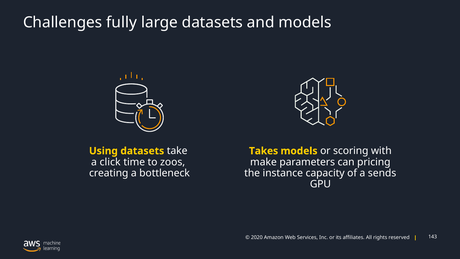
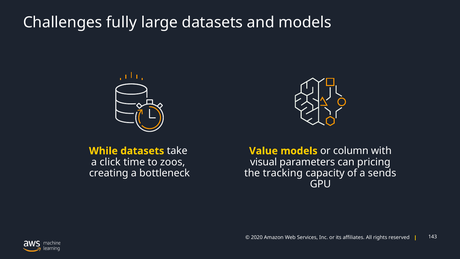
Using: Using -> While (103, 151)
Takes: Takes -> Value (263, 151)
scoring: scoring -> column (351, 151)
make: make -> visual (264, 162)
instance: instance -> tracking (283, 173)
